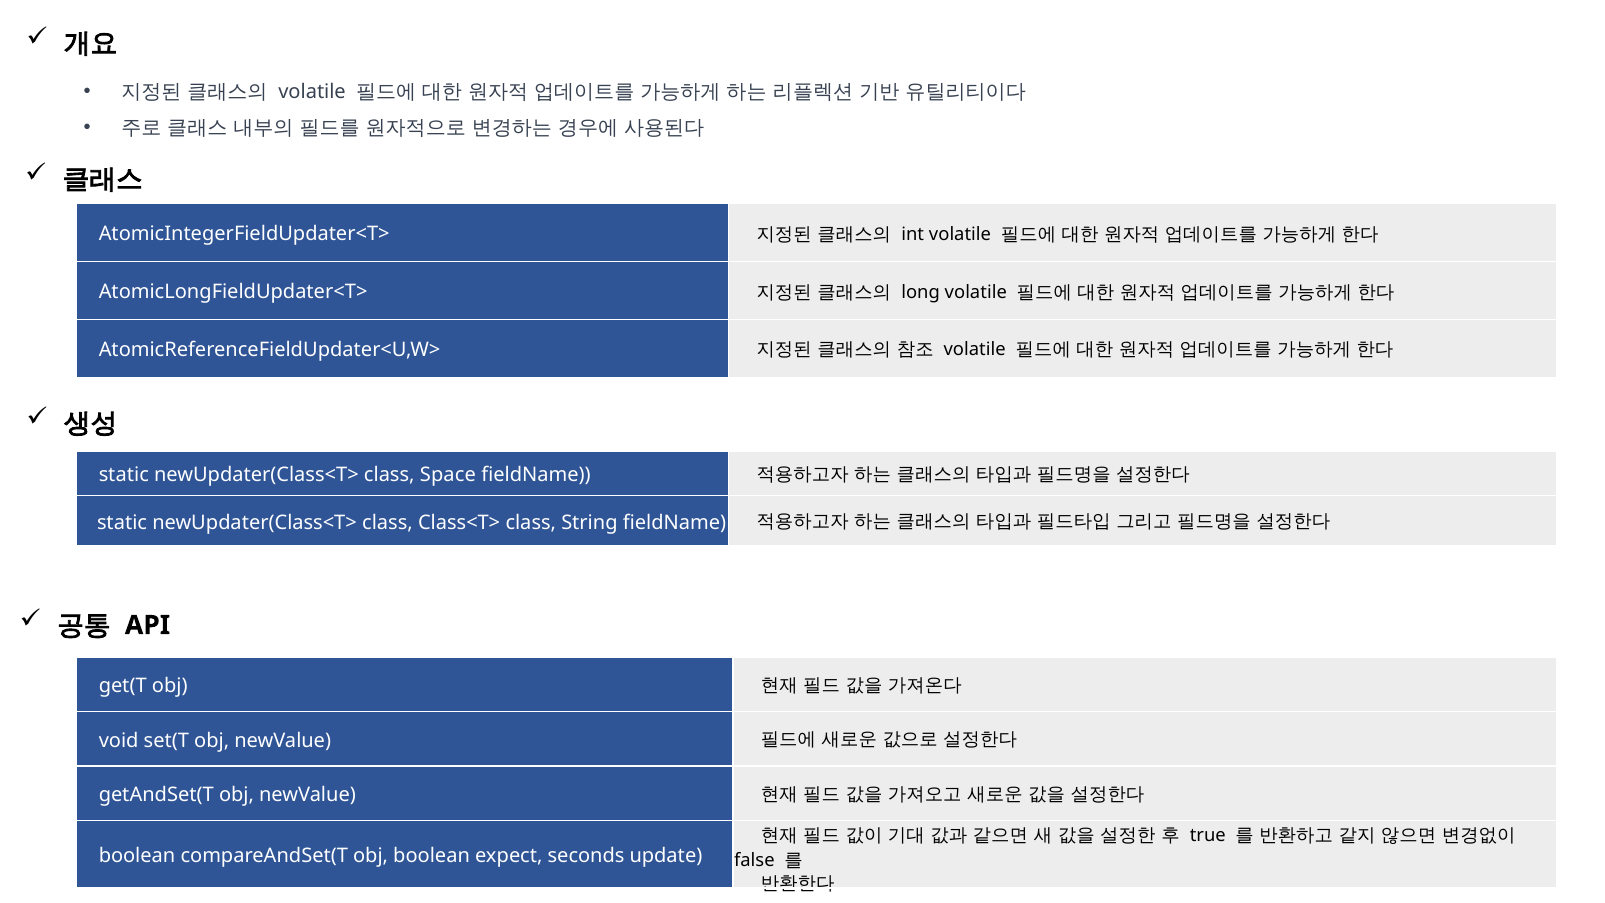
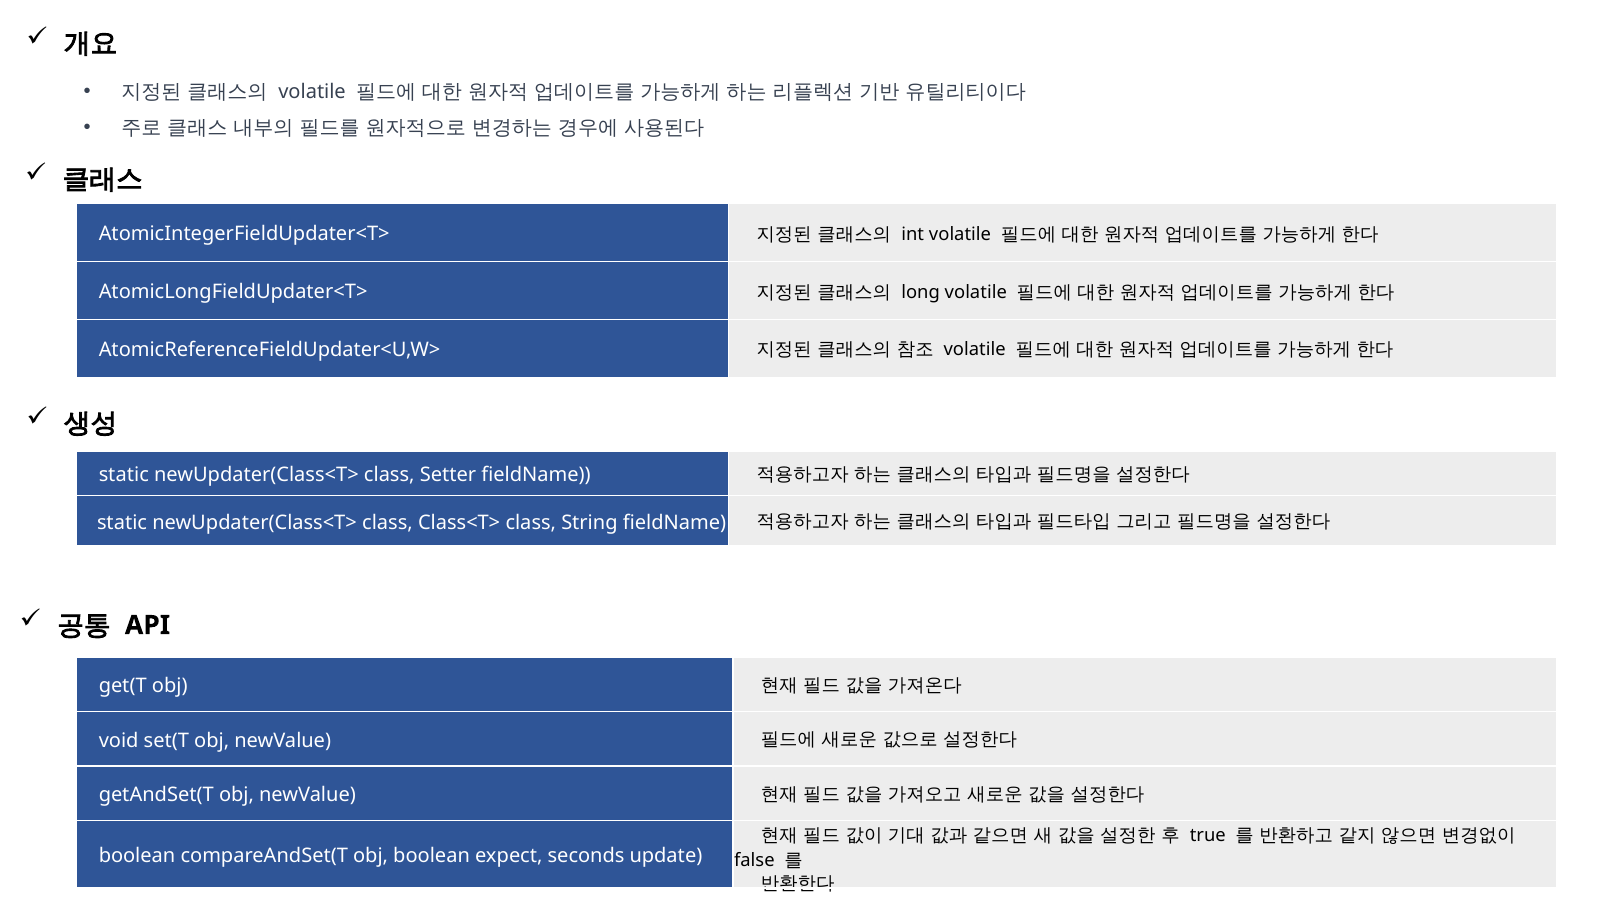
Space: Space -> Setter (448, 475)
